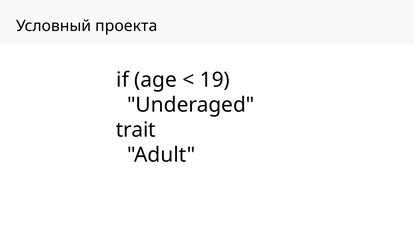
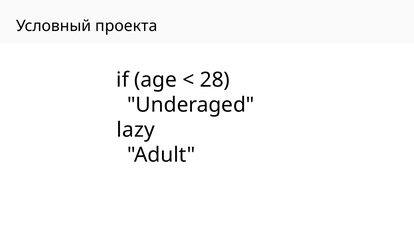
19: 19 -> 28 (215, 80)
trait: trait -> lazy (136, 130)
